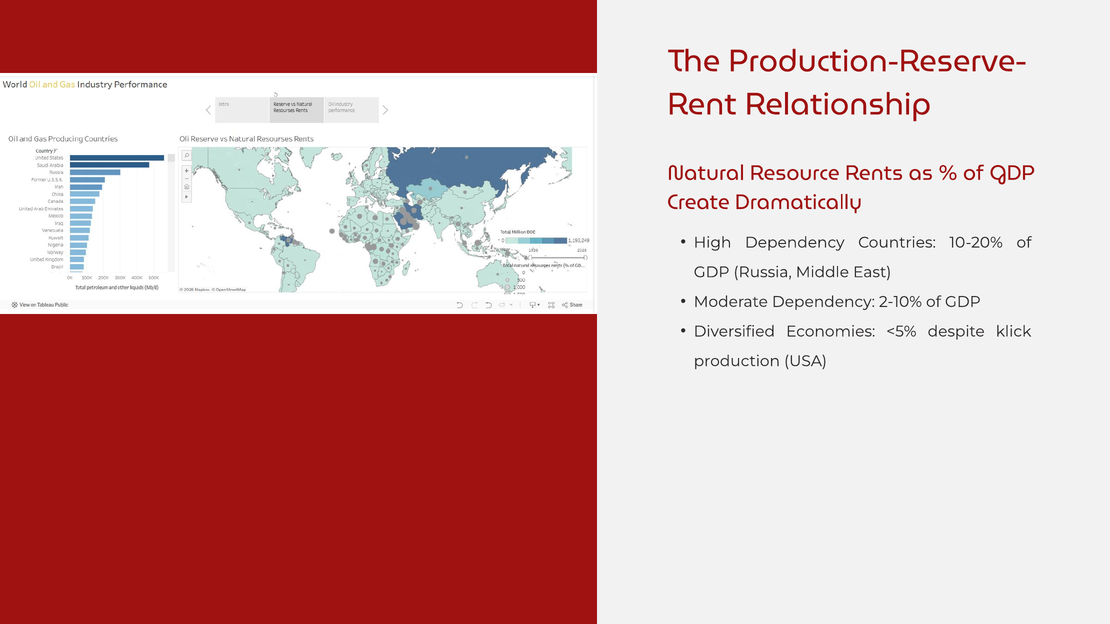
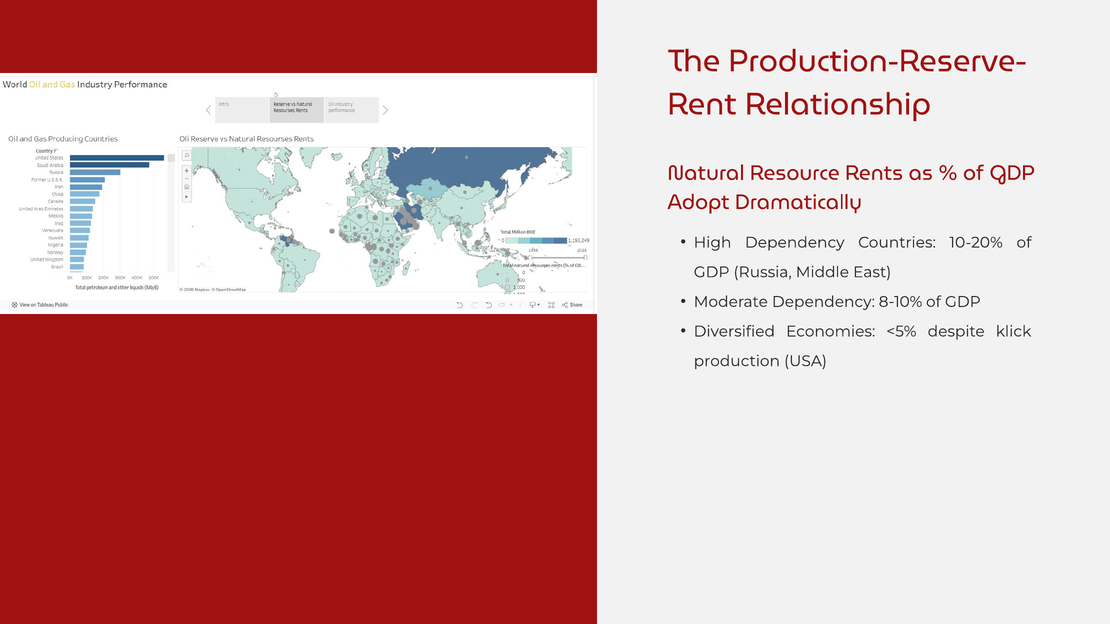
Create: Create -> Adopt (699, 202)
2-10%: 2-10% -> 8-10% (901, 302)
